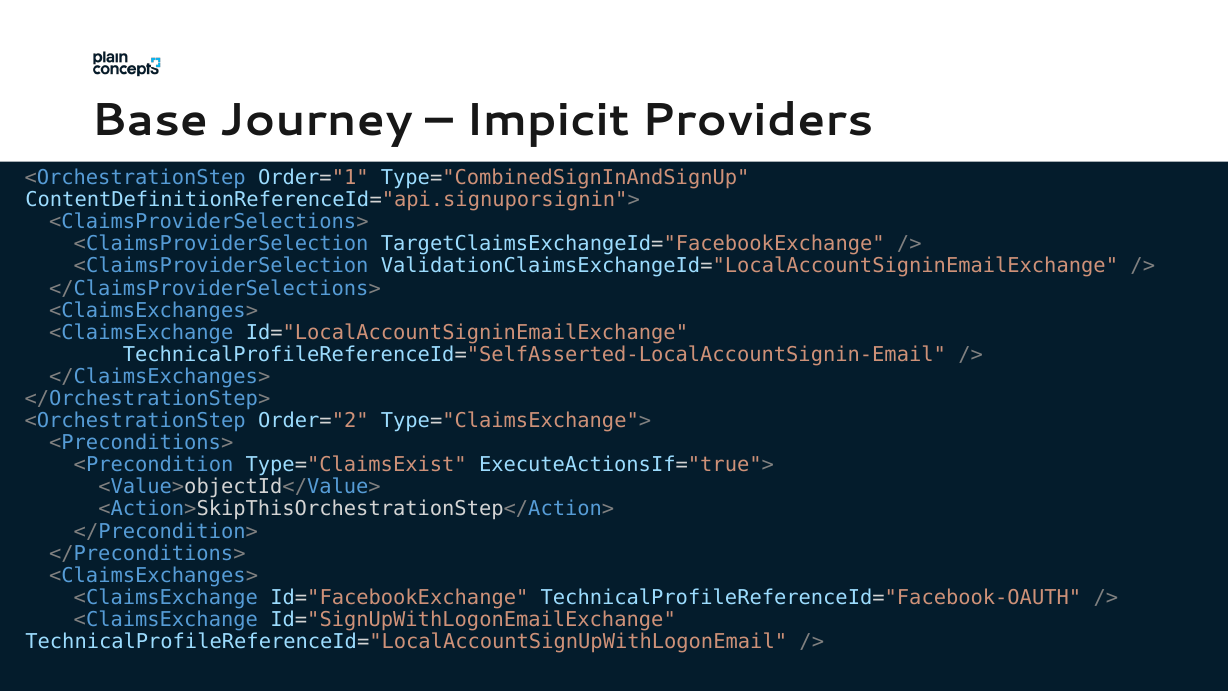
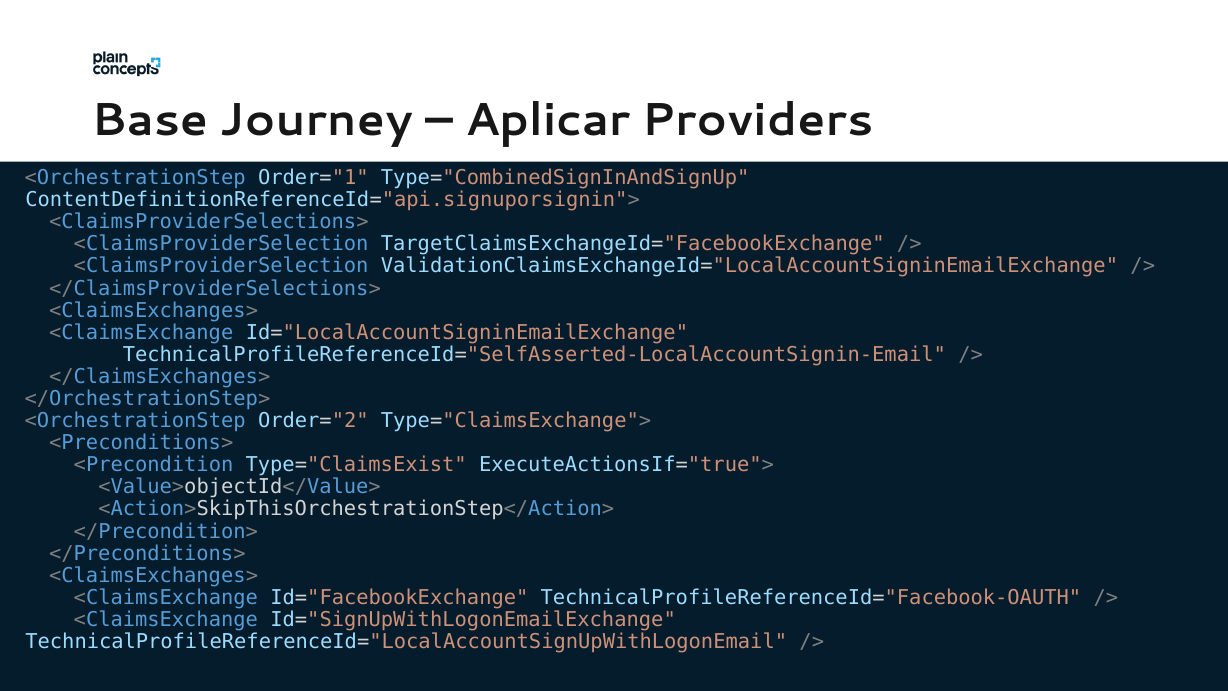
Impicit: Impicit -> Aplicar (547, 120)
